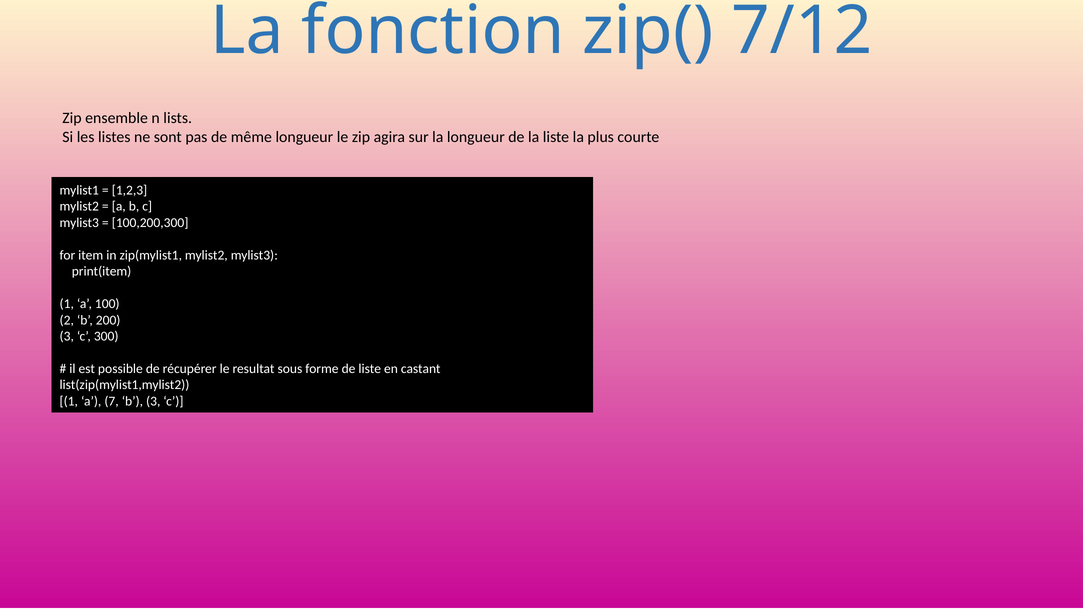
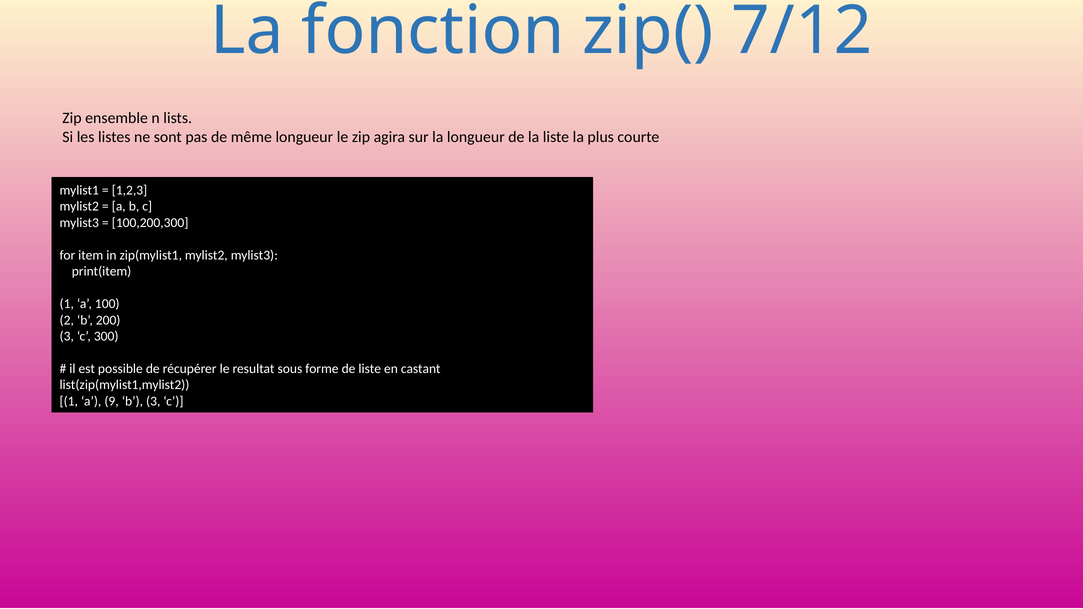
7: 7 -> 9 (112, 401)
